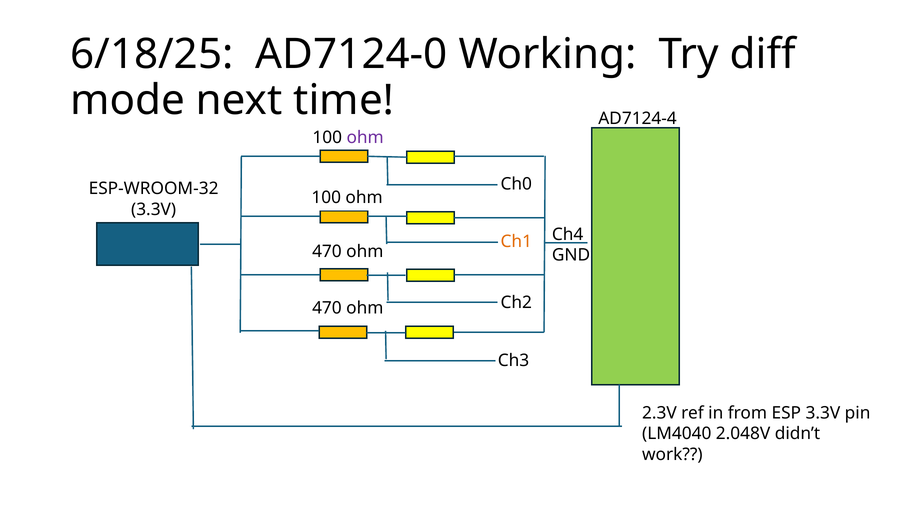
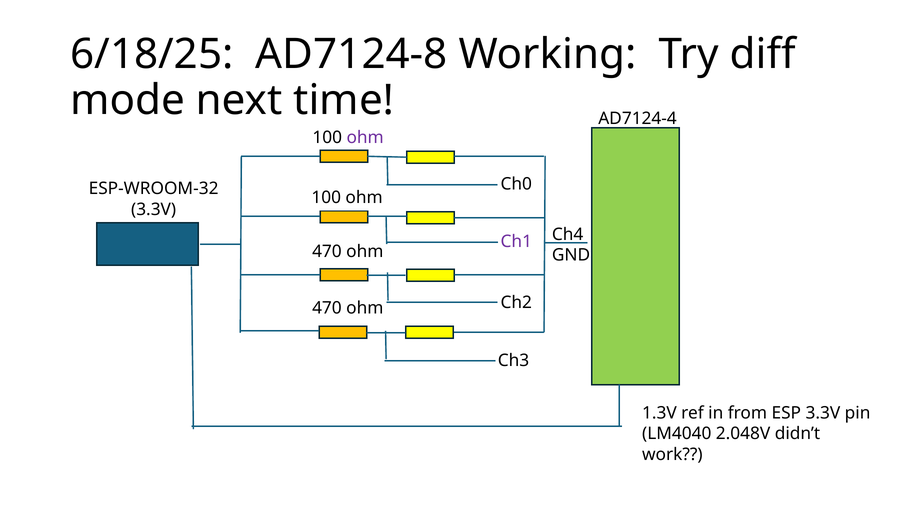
AD7124-0: AD7124-0 -> AD7124-8 (352, 55)
Ch1 colour: orange -> purple (516, 241)
2.3V: 2.3V -> 1.3V (659, 413)
